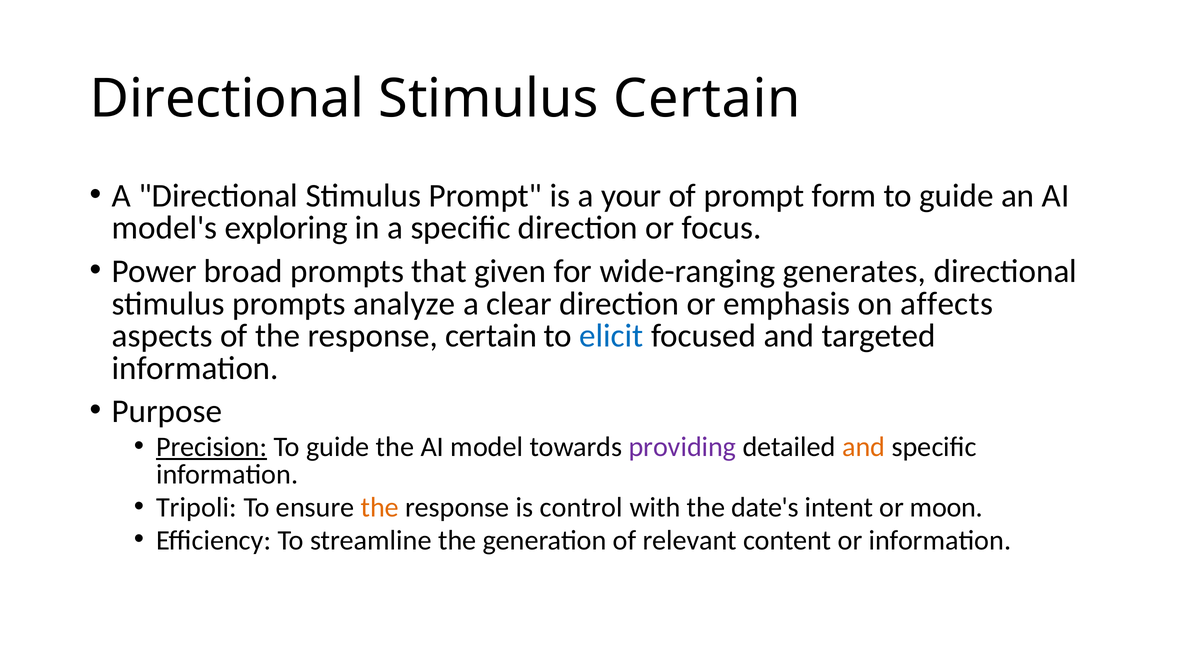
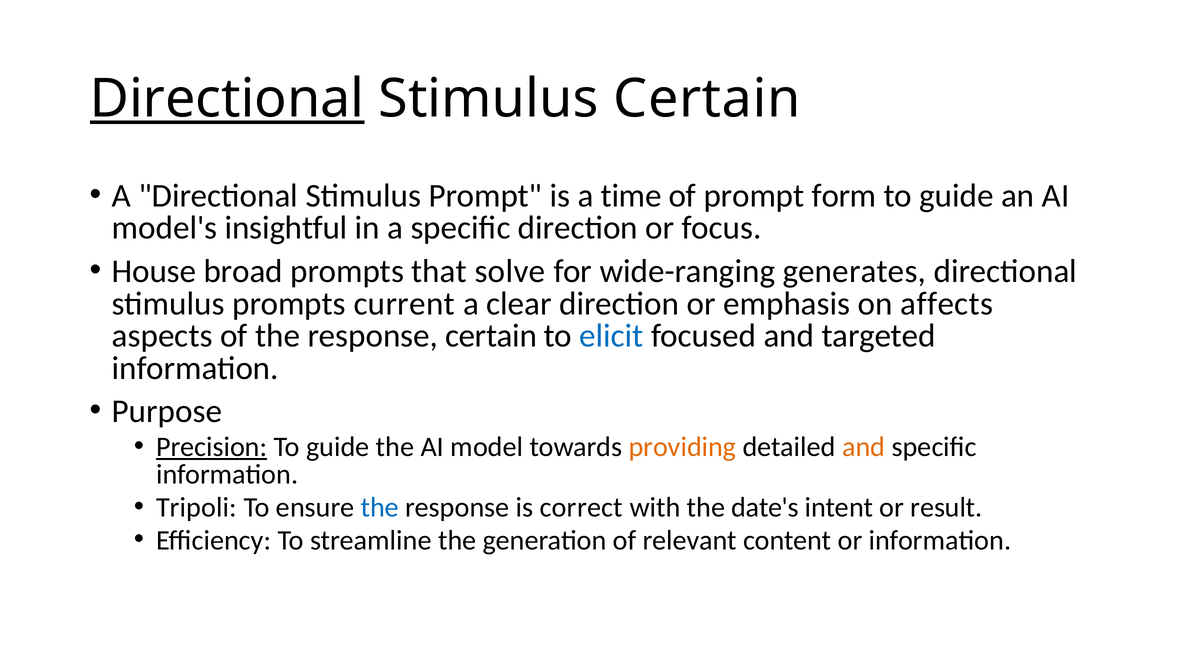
Directional underline: none -> present (227, 99)
your: your -> time (631, 196)
exploring: exploring -> insightful (286, 228)
Power: Power -> House (154, 271)
given: given -> solve (510, 271)
analyze: analyze -> current (404, 303)
providing colour: purple -> orange (682, 447)
the colour: orange -> blue (380, 507)
control: control -> correct (581, 507)
moon: moon -> result (946, 507)
